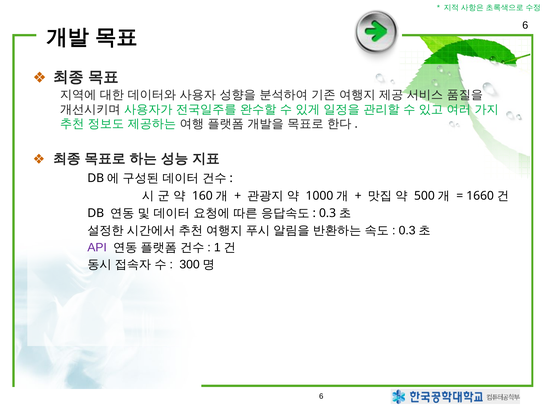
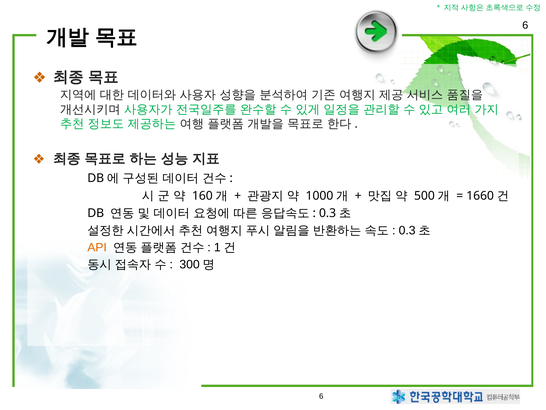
API colour: purple -> orange (97, 247)
